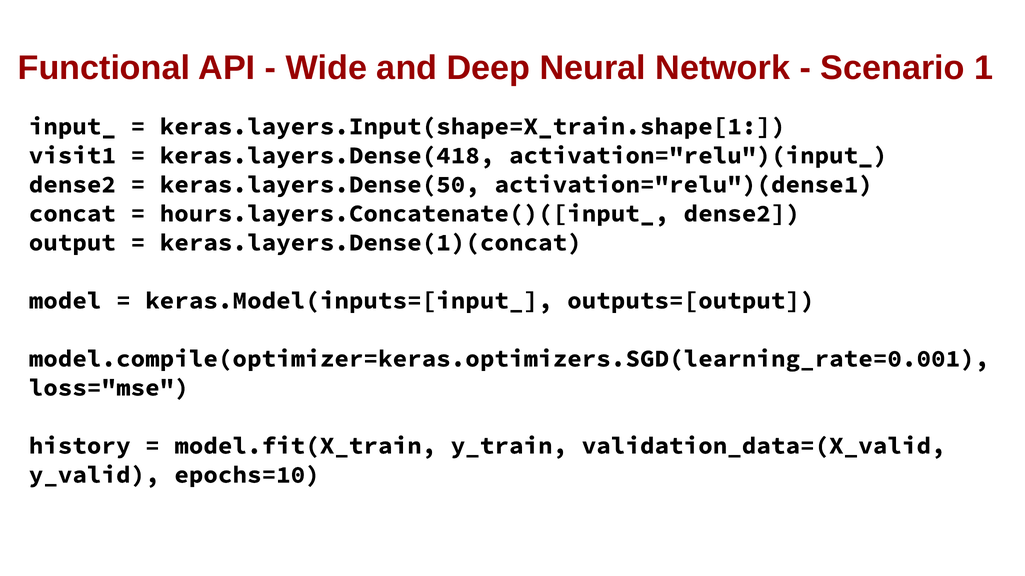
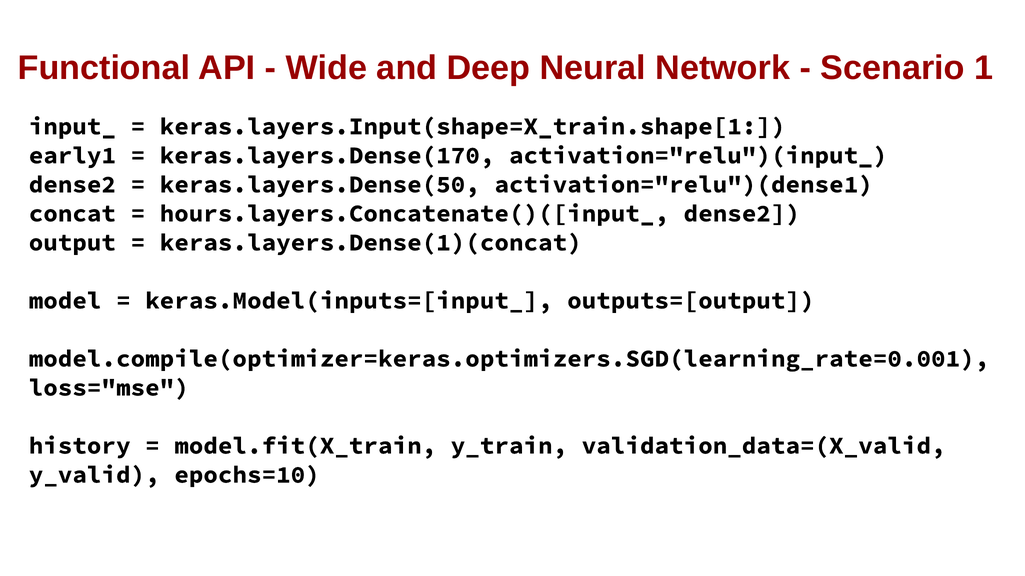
visit1: visit1 -> early1 (72, 156)
keras.layers.Dense(418: keras.layers.Dense(418 -> keras.layers.Dense(170 (327, 156)
